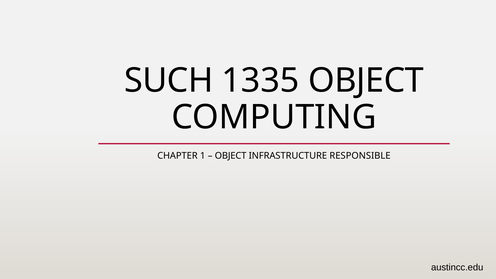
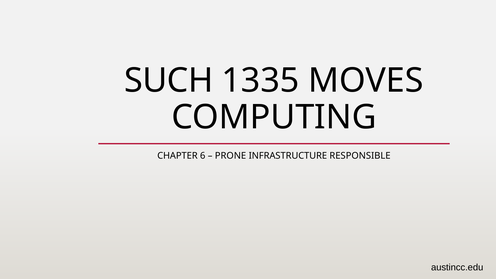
1335 OBJECT: OBJECT -> MOVES (366, 81)
1: 1 -> 6 (203, 156)
OBJECT: OBJECT -> PRONE (231, 156)
